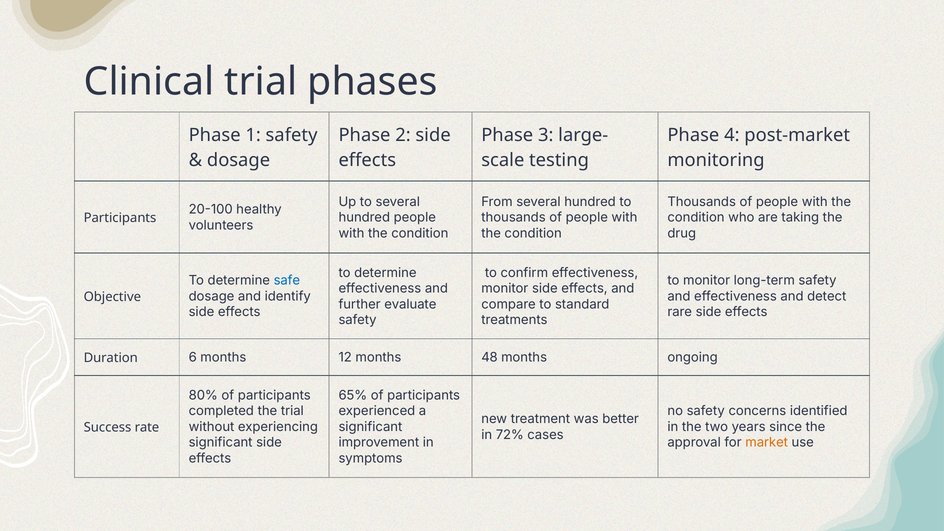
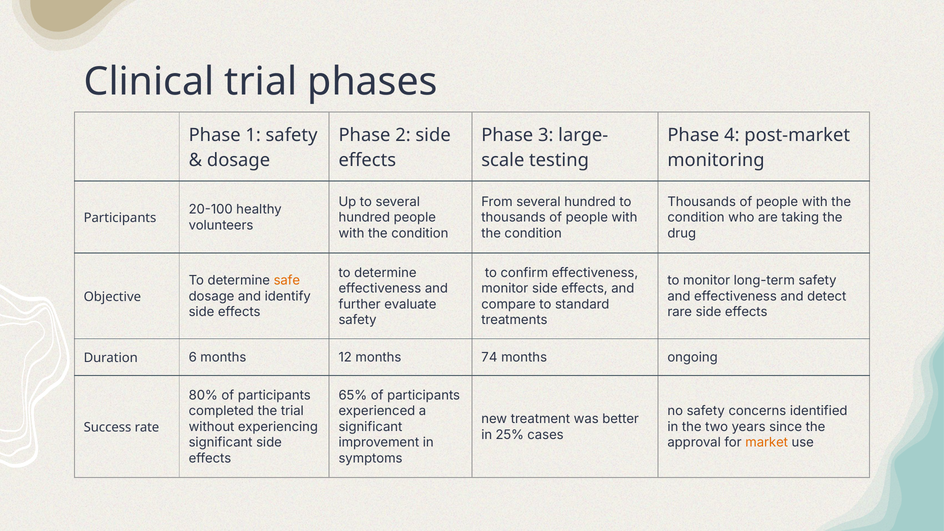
safe colour: blue -> orange (287, 281)
48: 48 -> 74 (489, 358)
72%: 72% -> 25% (510, 435)
